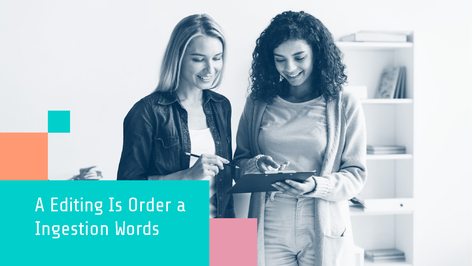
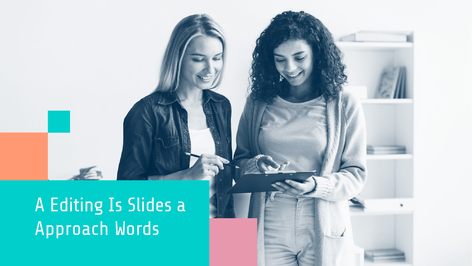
Order: Order -> Slides (150, 205)
Ingestion: Ingestion -> Approach (72, 229)
